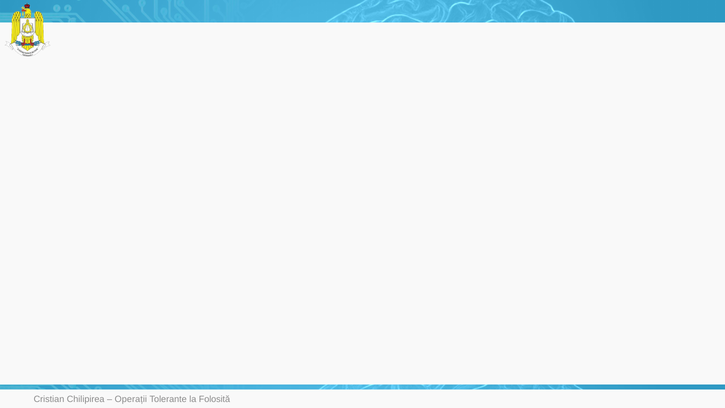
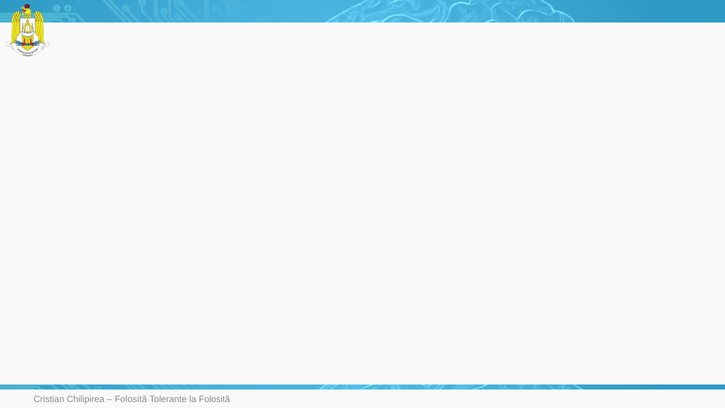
Operații: Operații -> Folosită (131, 399)
